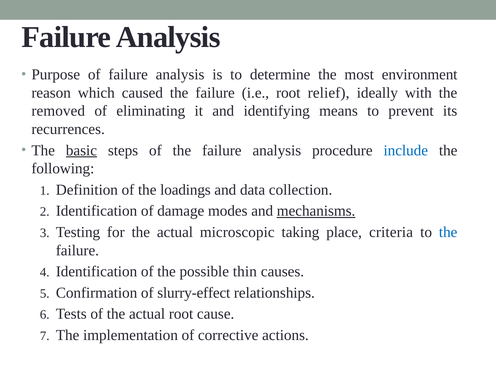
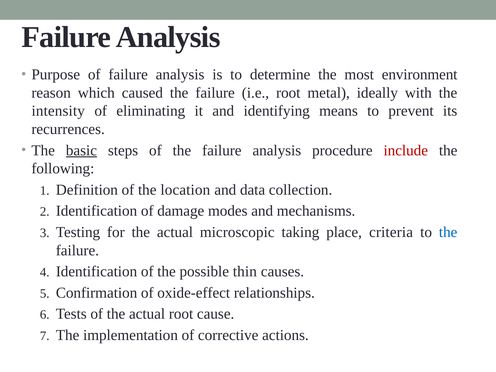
relief: relief -> metal (329, 93)
removed: removed -> intensity (58, 111)
include colour: blue -> red (406, 150)
loadings: loadings -> location (185, 190)
mechanisms underline: present -> none (316, 211)
slurry-effect: slurry-effect -> oxide-effect (194, 293)
